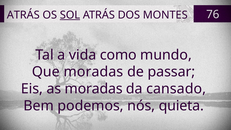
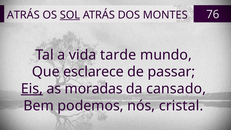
como: como -> tarde (118, 55)
Que moradas: moradas -> esclarece (94, 72)
Eis underline: none -> present (32, 89)
quieta: quieta -> cristal (181, 106)
